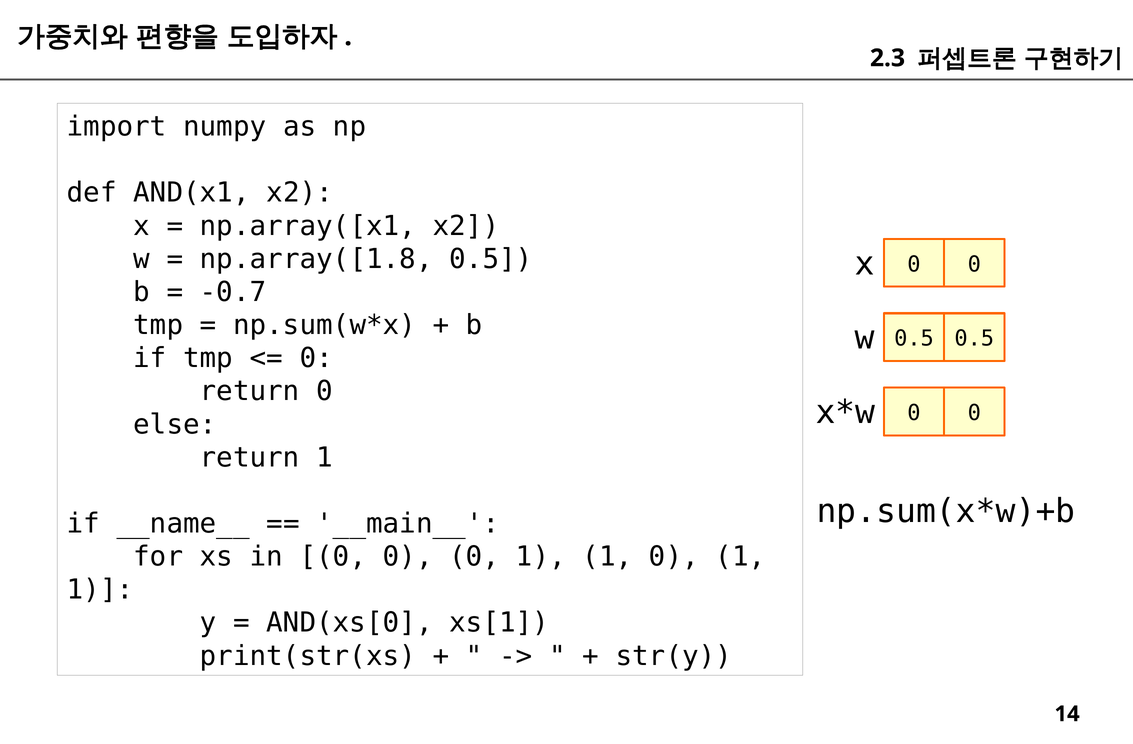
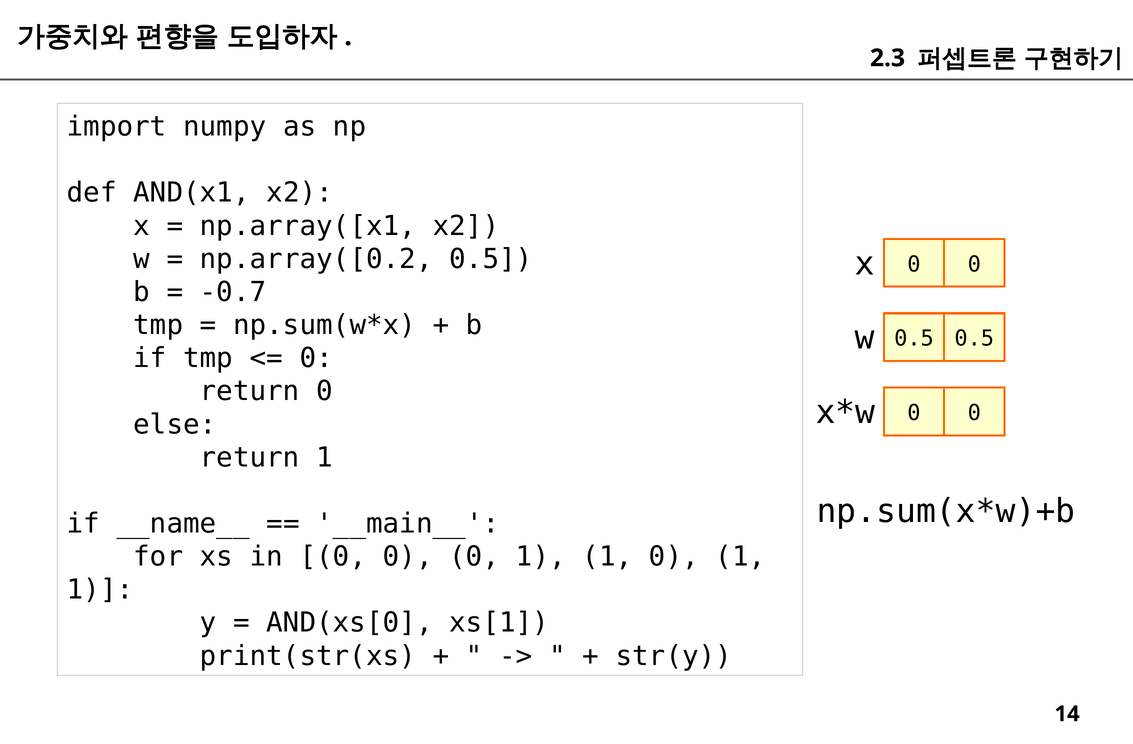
np.array([1.8: np.array([1.8 -> np.array([0.2 (316, 259)
